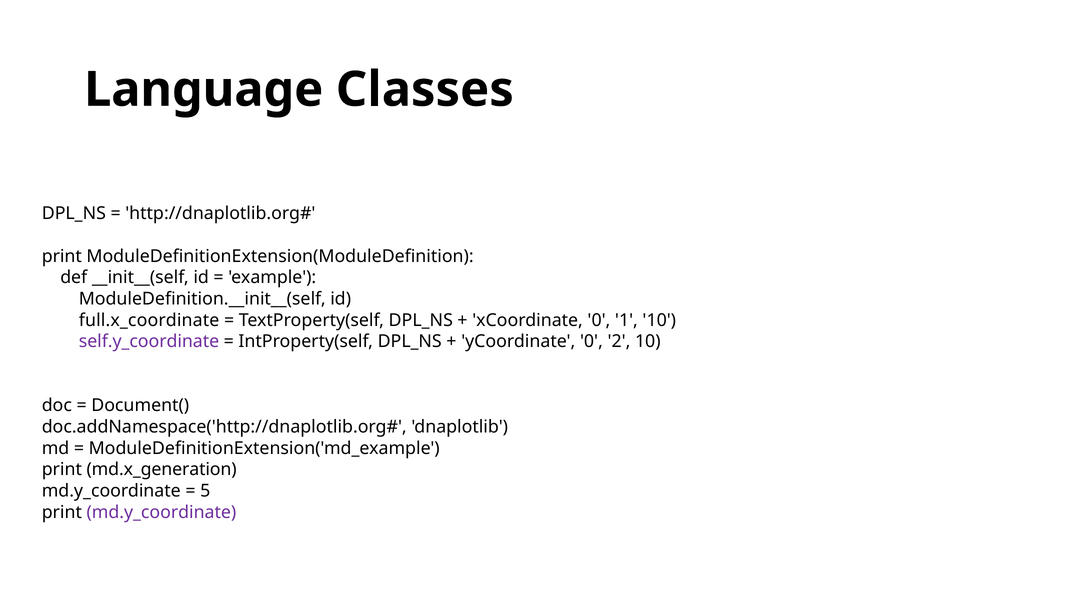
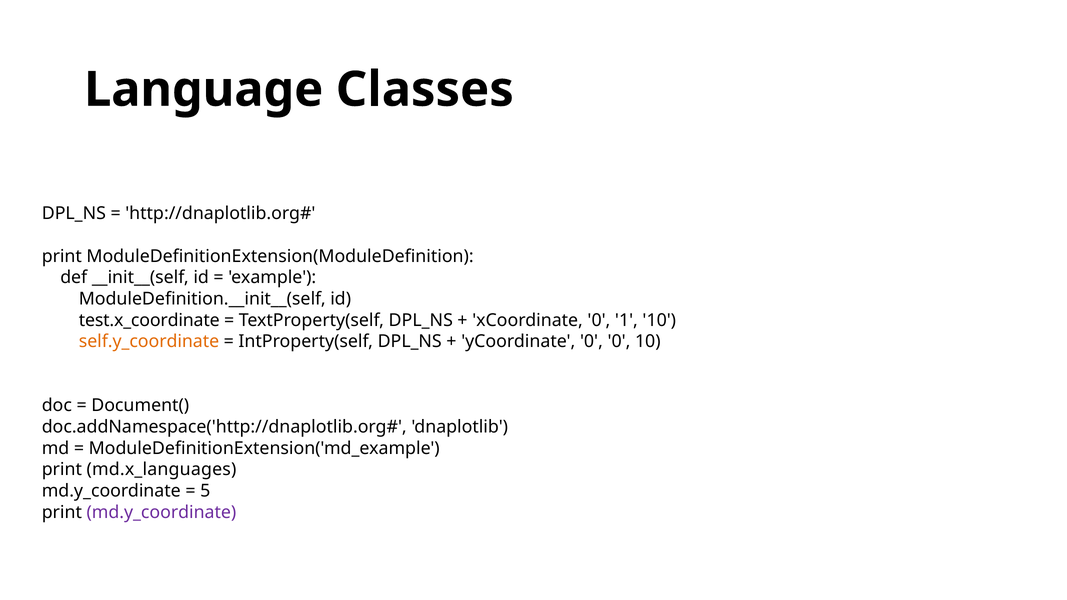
full.x_coordinate: full.x_coordinate -> test.x_coordinate (149, 320)
self.y_coordinate colour: purple -> orange (149, 342)
0 2: 2 -> 0 (619, 342)
md.x_generation: md.x_generation -> md.x_languages (161, 470)
